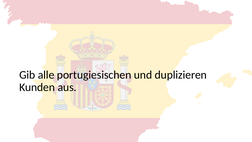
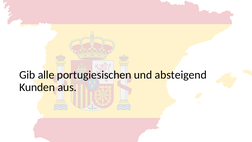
duplizieren: duplizieren -> absteigend (181, 75)
